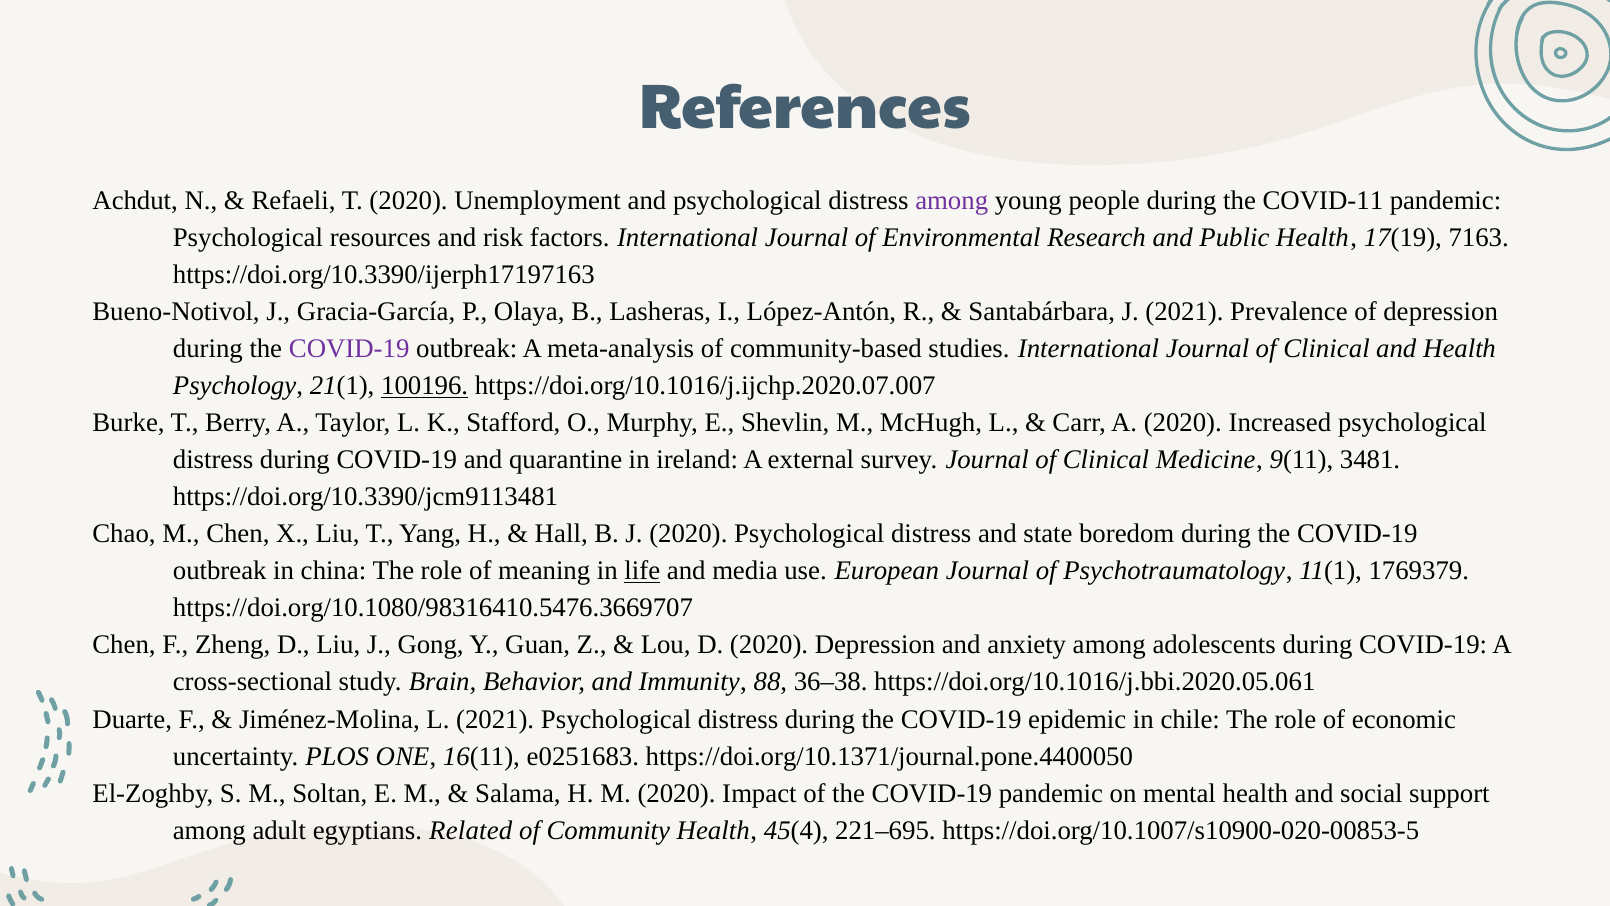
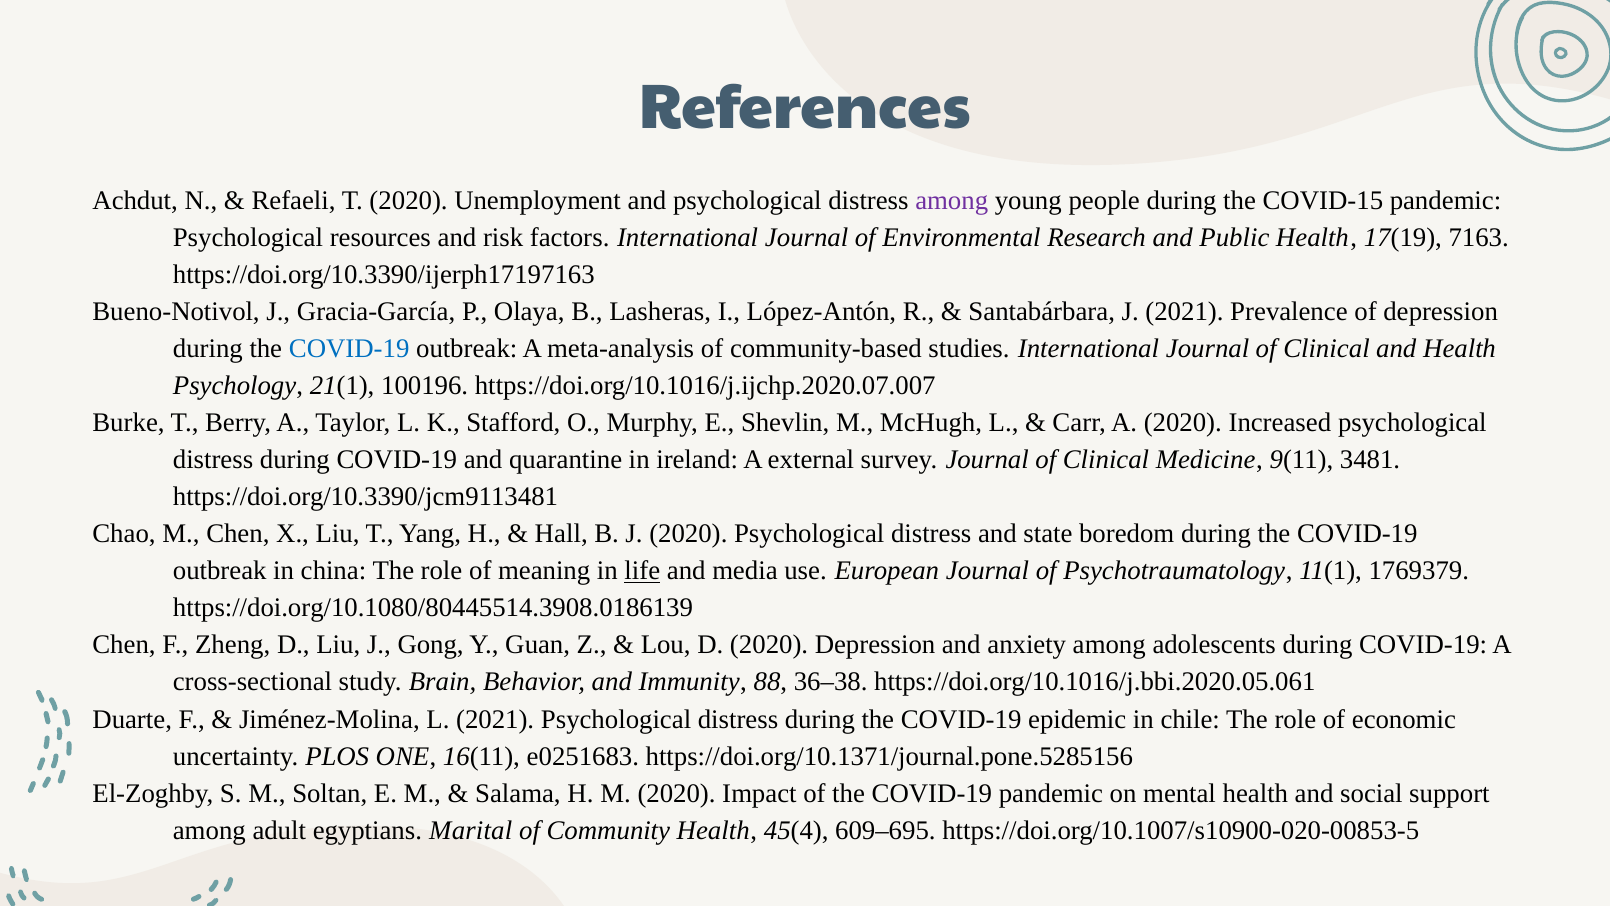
COVID-11: COVID-11 -> COVID-15 (1323, 201)
COVID-19 colour: purple -> blue (349, 349)
100196 underline: present -> none (425, 386)
https://doi.org/10.1080/98316410.5476.3669707: https://doi.org/10.1080/98316410.5476.3669707 -> https://doi.org/10.1080/80445514.3908.0186139 (433, 608)
https://doi.org/10.1371/journal.pone.4400050: https://doi.org/10.1371/journal.pone.4400050 -> https://doi.org/10.1371/journal.pone.5285156 (889, 756)
Related: Related -> Marital (471, 830)
221–695: 221–695 -> 609–695 (885, 830)
